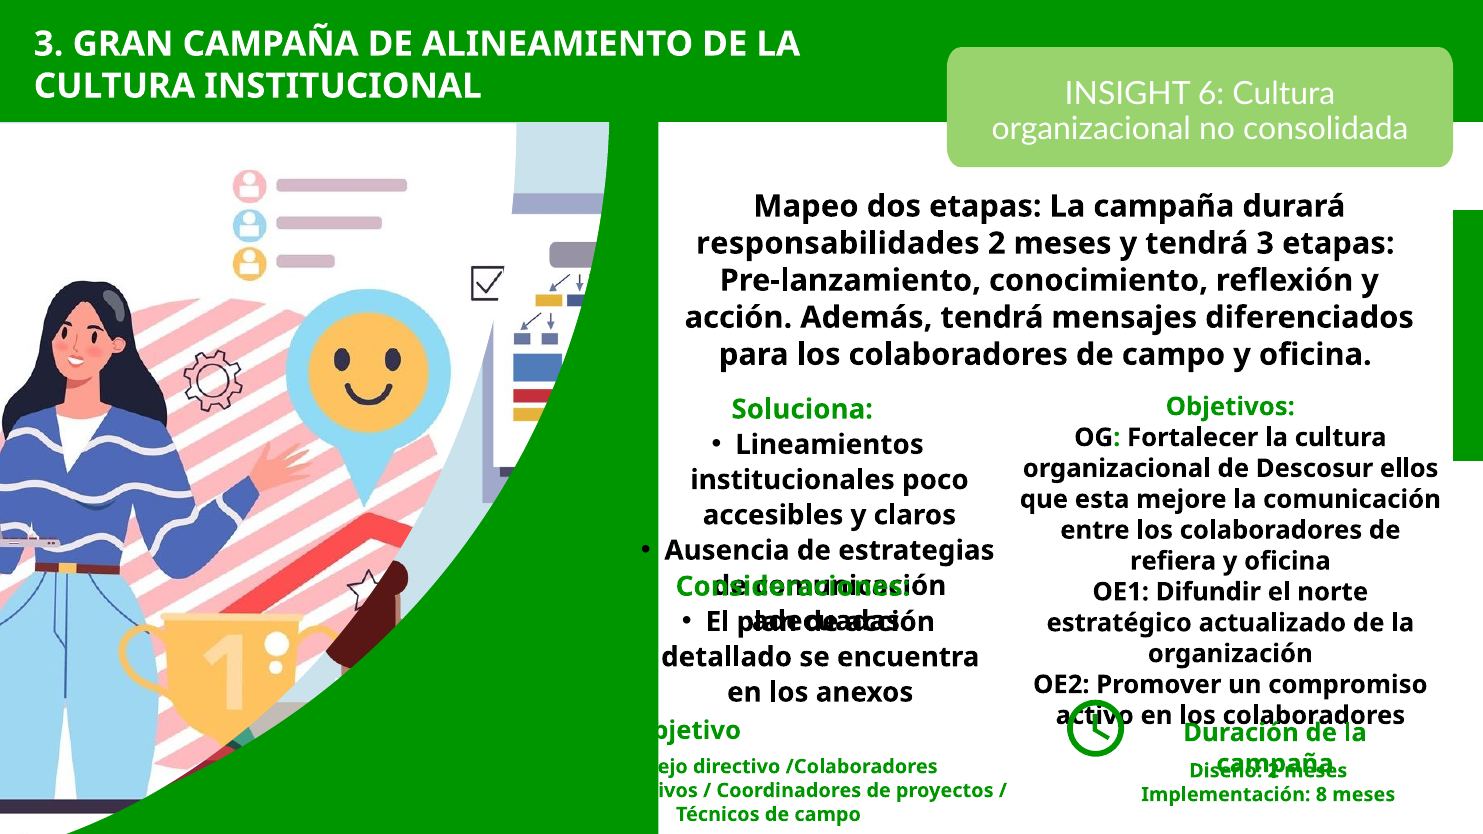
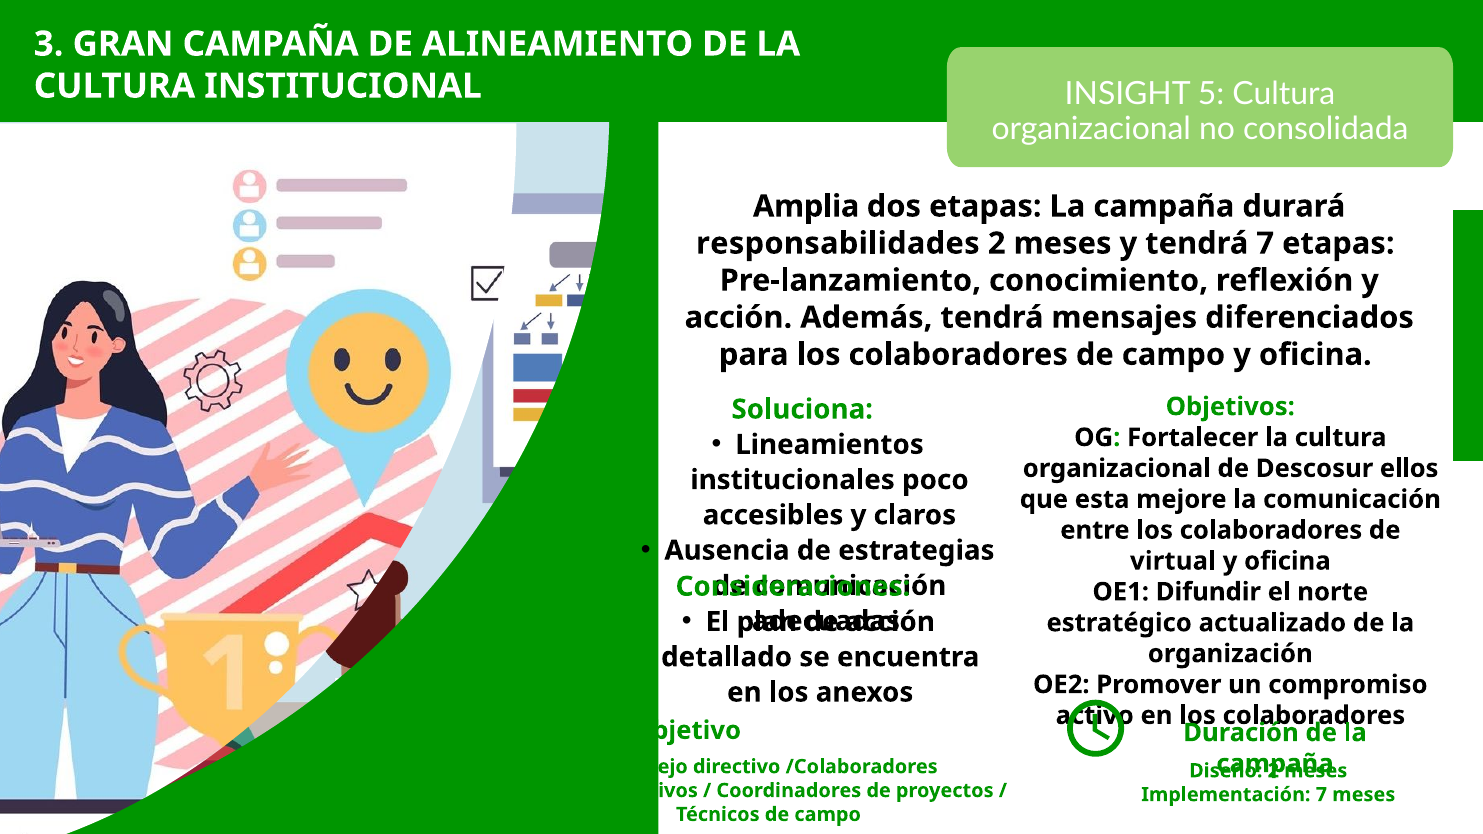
6: 6 -> 5 (1211, 94)
Mapeo: Mapeo -> Amplia (806, 206)
tendrá 3: 3 -> 7 (1265, 243)
refiera: refiera -> virtual (1173, 561)
Implementación 8: 8 -> 7 (1321, 795)
